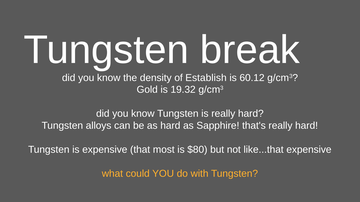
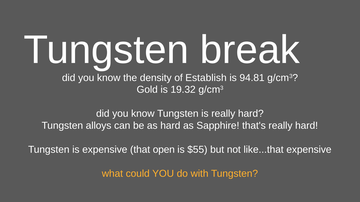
60.12: 60.12 -> 94.81 (252, 78)
most: most -> open (164, 150)
$80: $80 -> $55 (197, 150)
